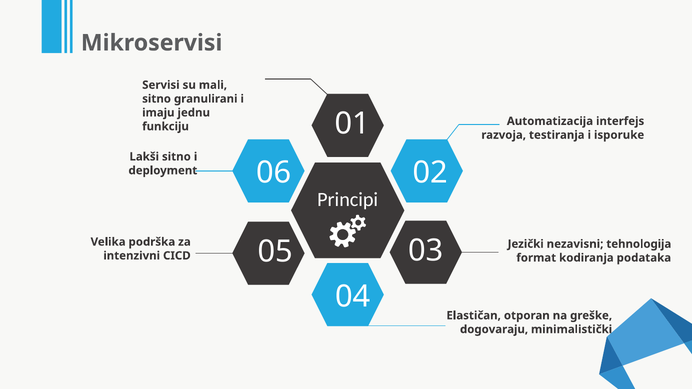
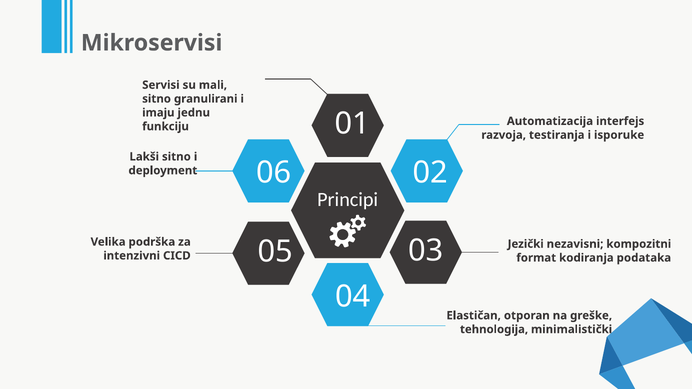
tehnologija: tehnologija -> kompozitni (639, 244)
dogovaraju: dogovaraju -> tehnologija (494, 330)
